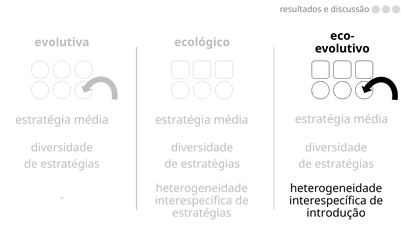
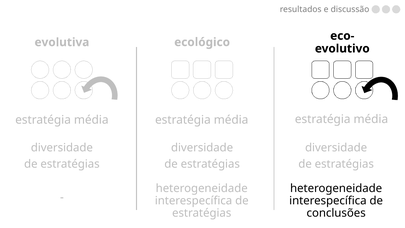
introdução: introdução -> conclusões (336, 213)
